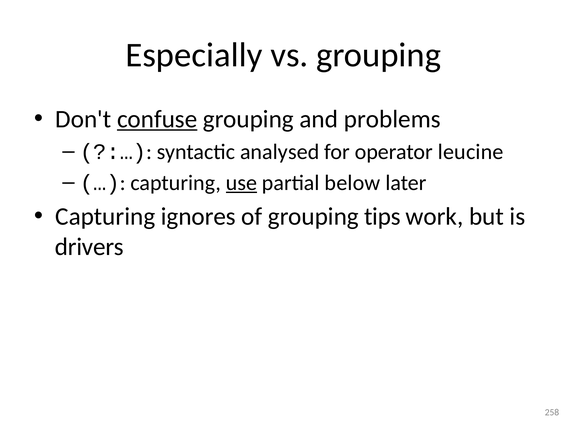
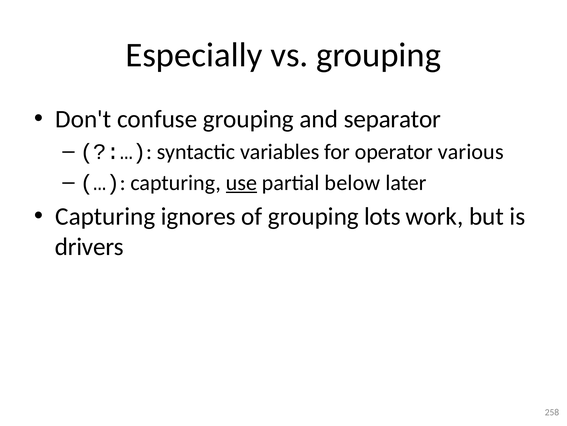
confuse underline: present -> none (157, 119)
problems: problems -> separator (392, 119)
analysed: analysed -> variables (280, 152)
leucine: leucine -> various (471, 152)
tips: tips -> lots (382, 216)
